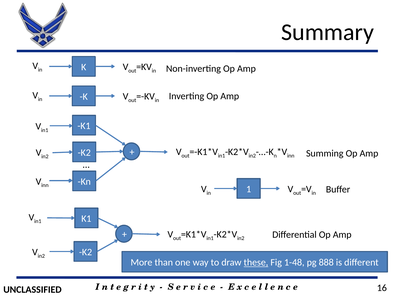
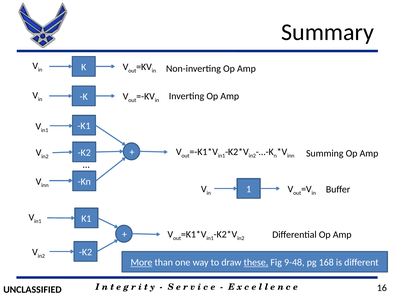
More underline: none -> present (141, 263)
1-48: 1-48 -> 9-48 (294, 263)
888: 888 -> 168 (326, 263)
